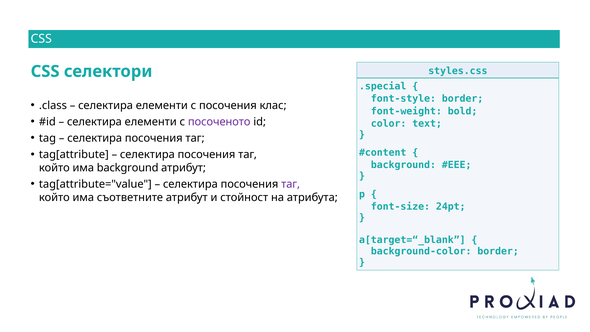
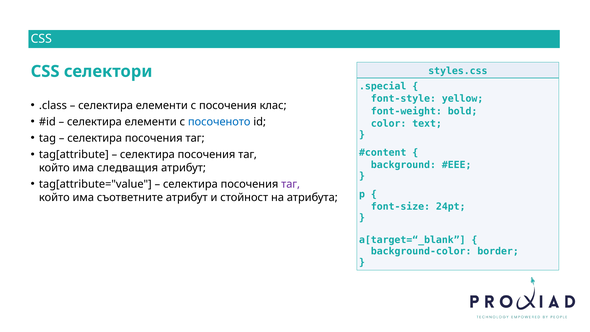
font-style border: border -> yellow (463, 99)
посоченото colour: purple -> blue (219, 122)
има background: background -> следващия (128, 168)
